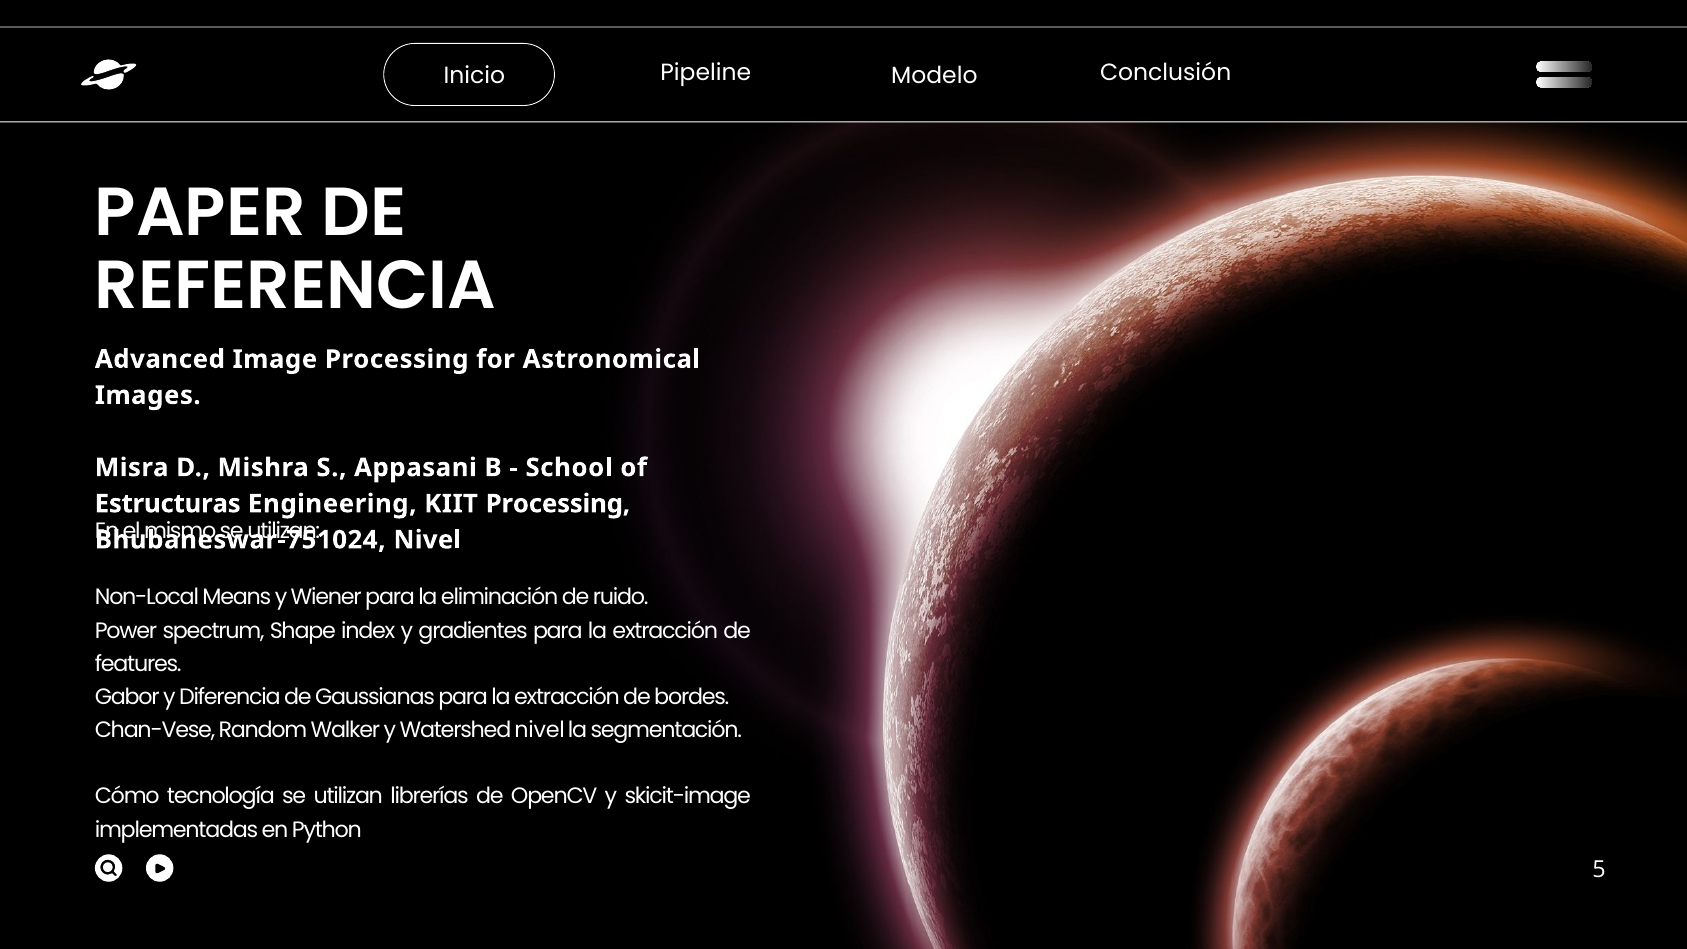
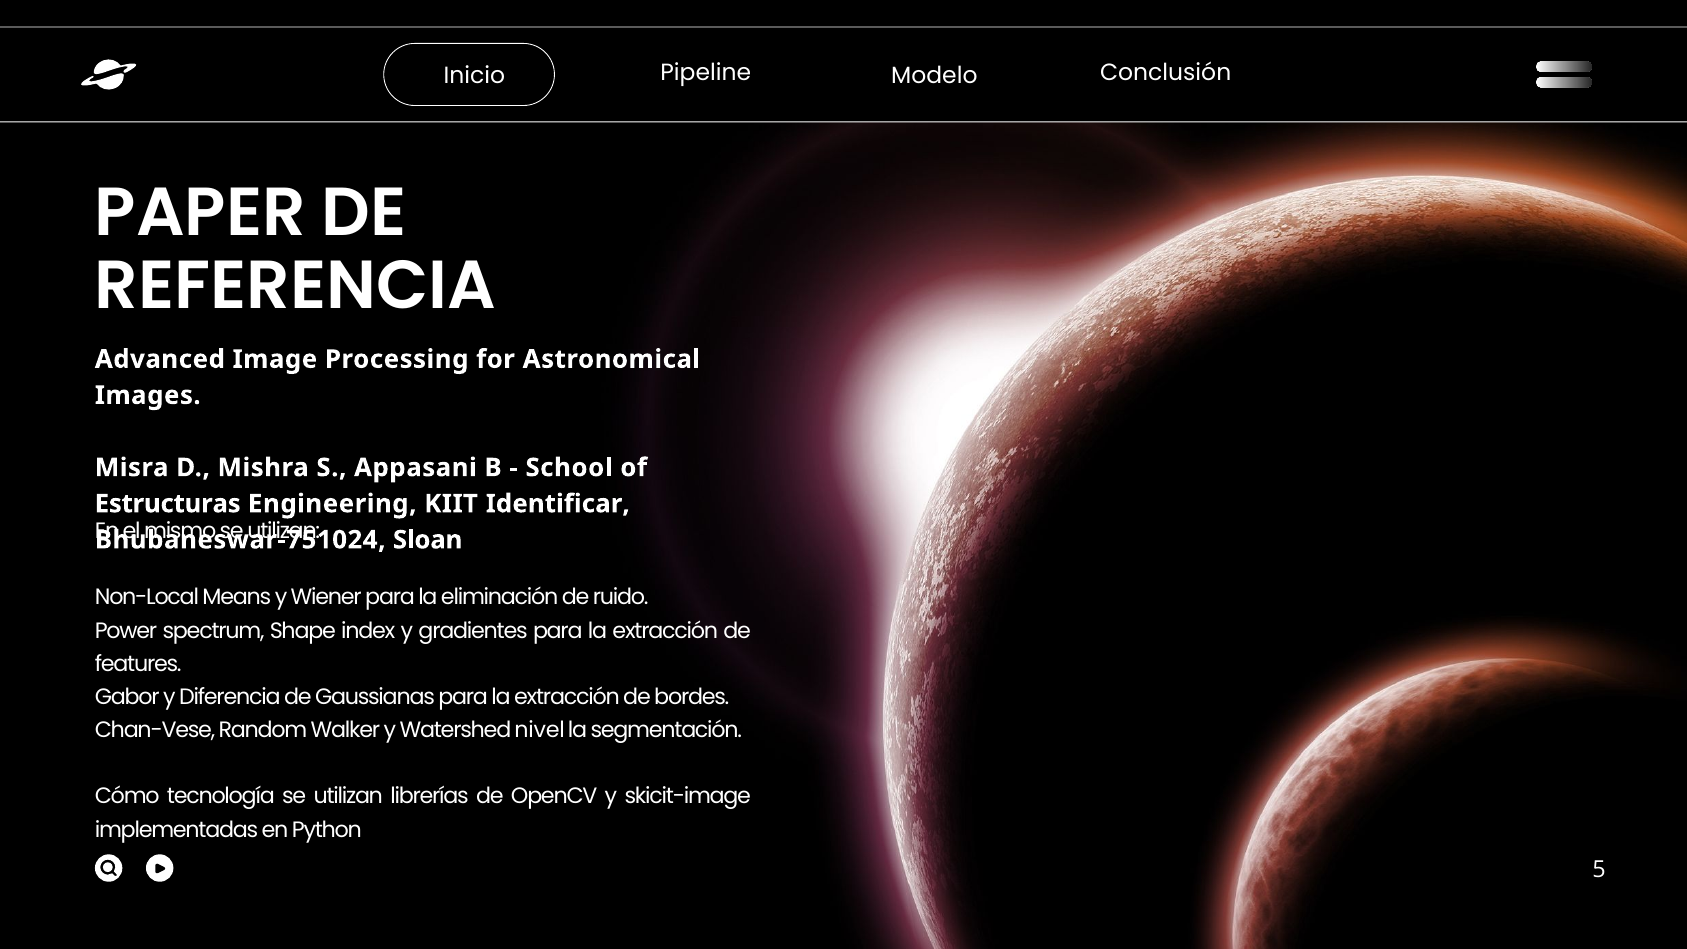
KIIT Processing: Processing -> Identificar (558, 504)
Nivel: Nivel -> Sloan (428, 540)
